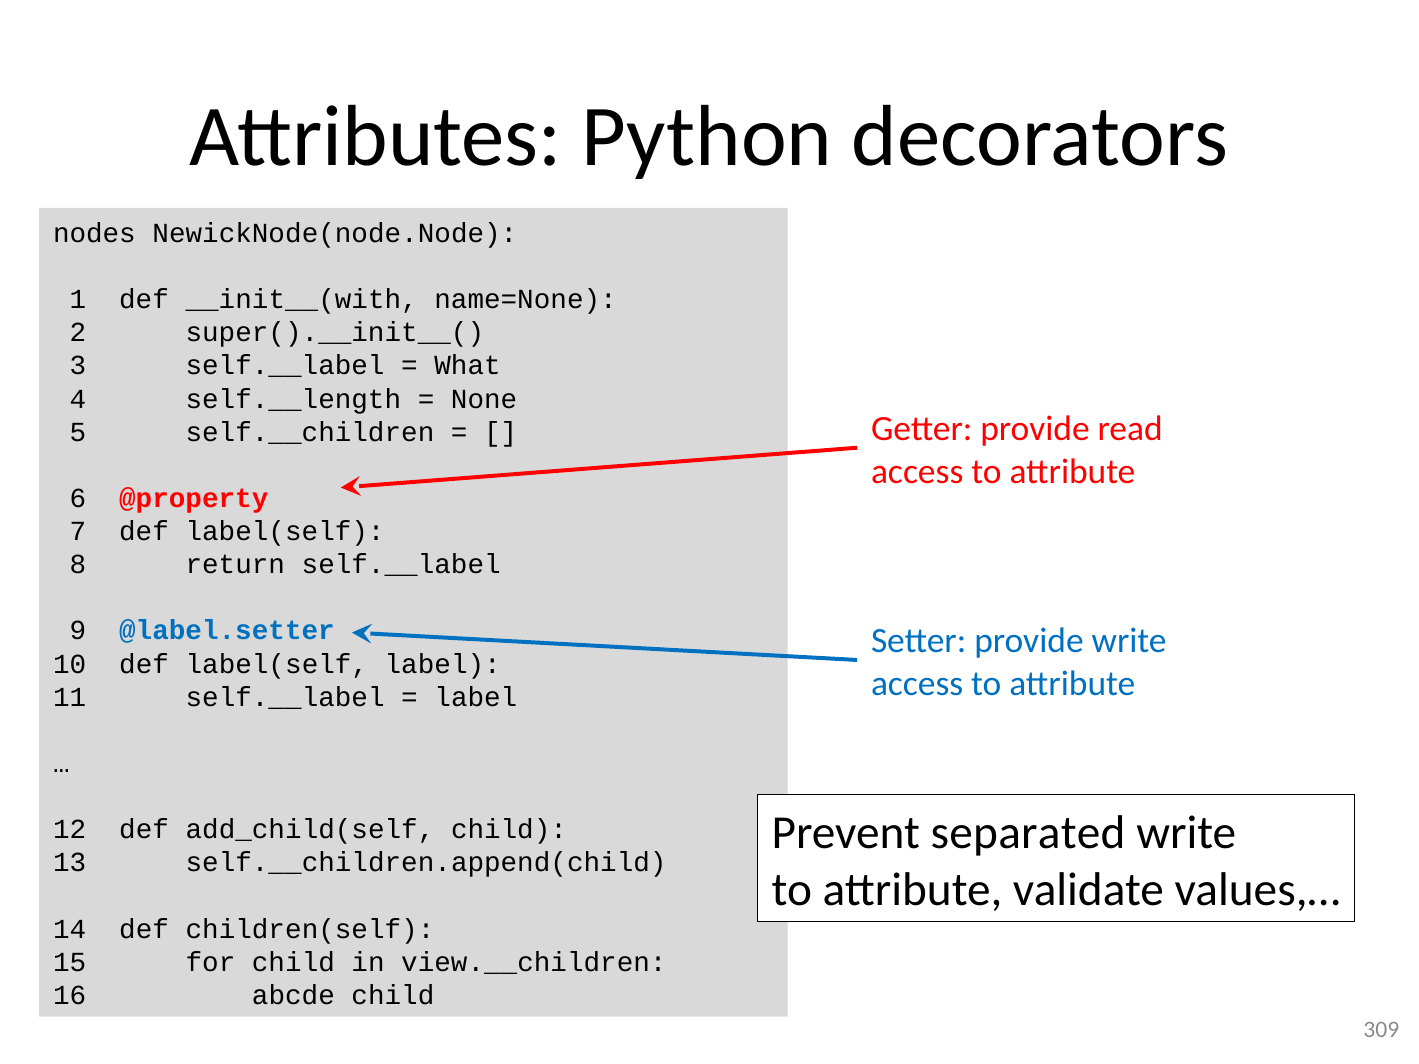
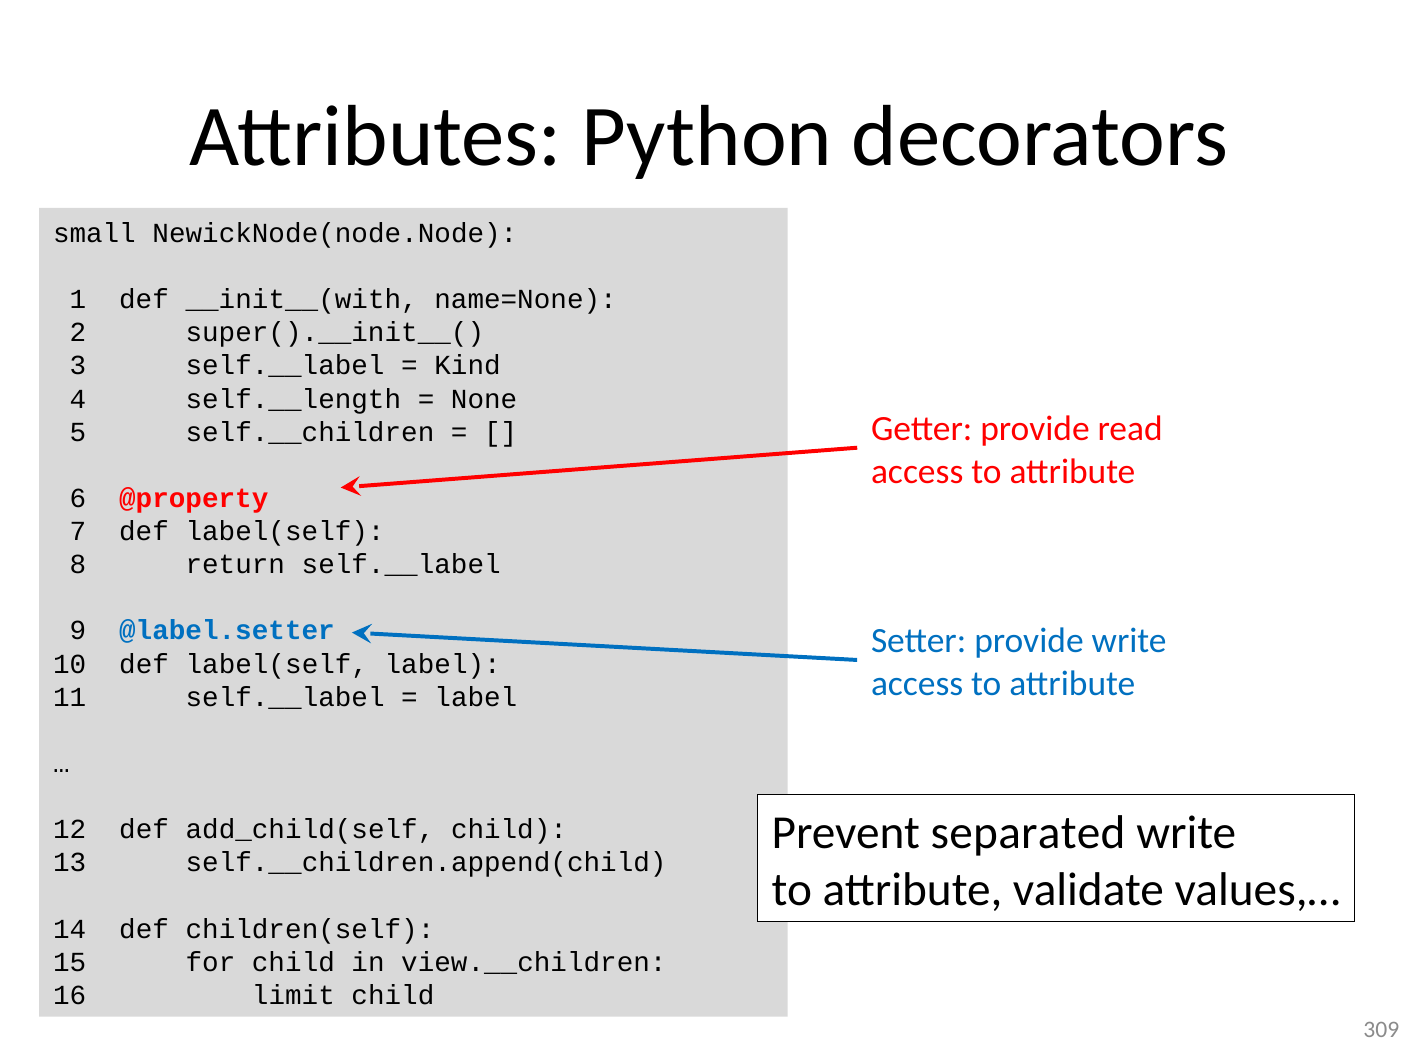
nodes: nodes -> small (94, 233)
What: What -> Kind (467, 366)
abcde: abcde -> limit (293, 995)
